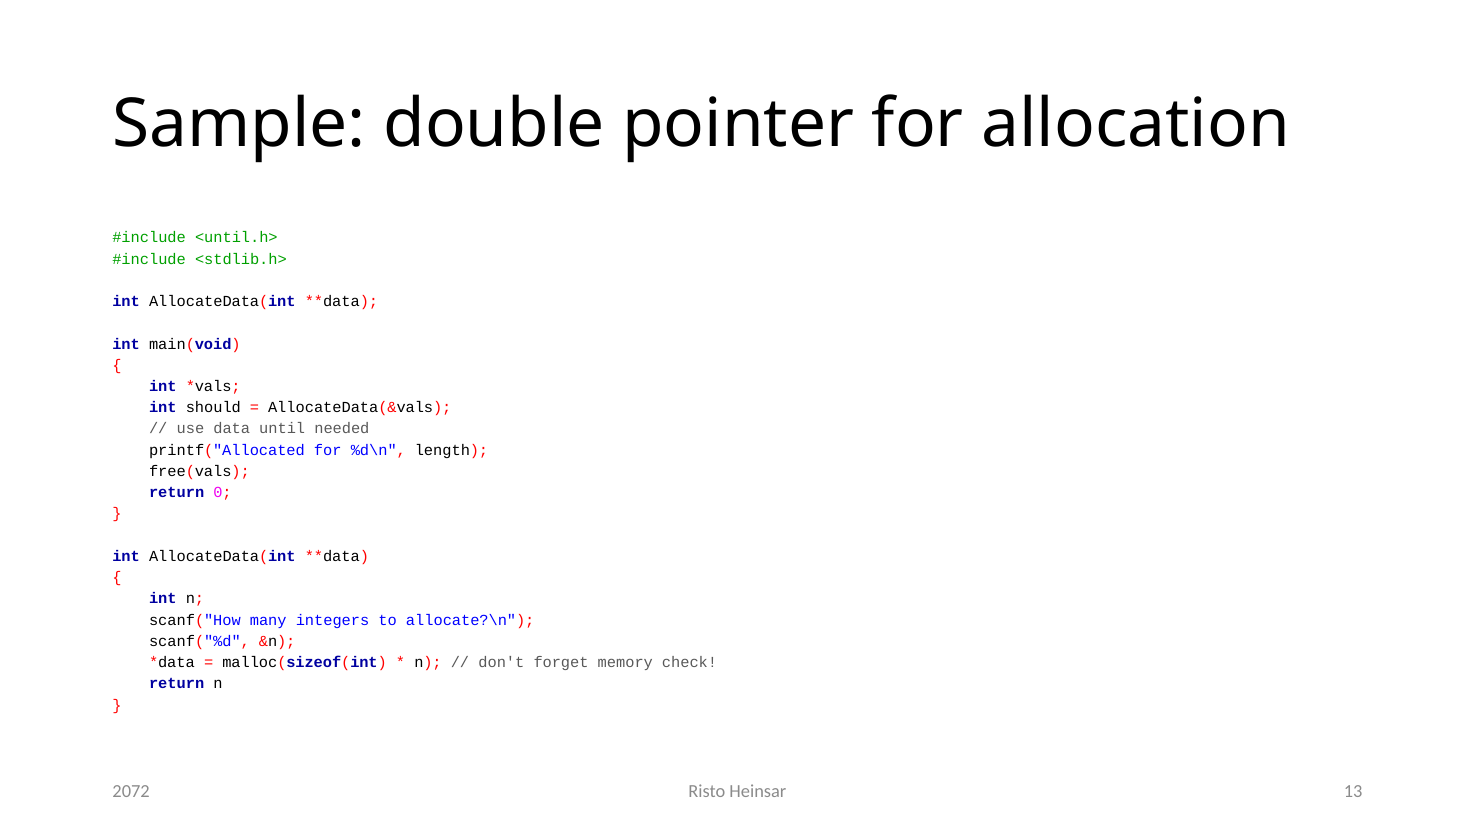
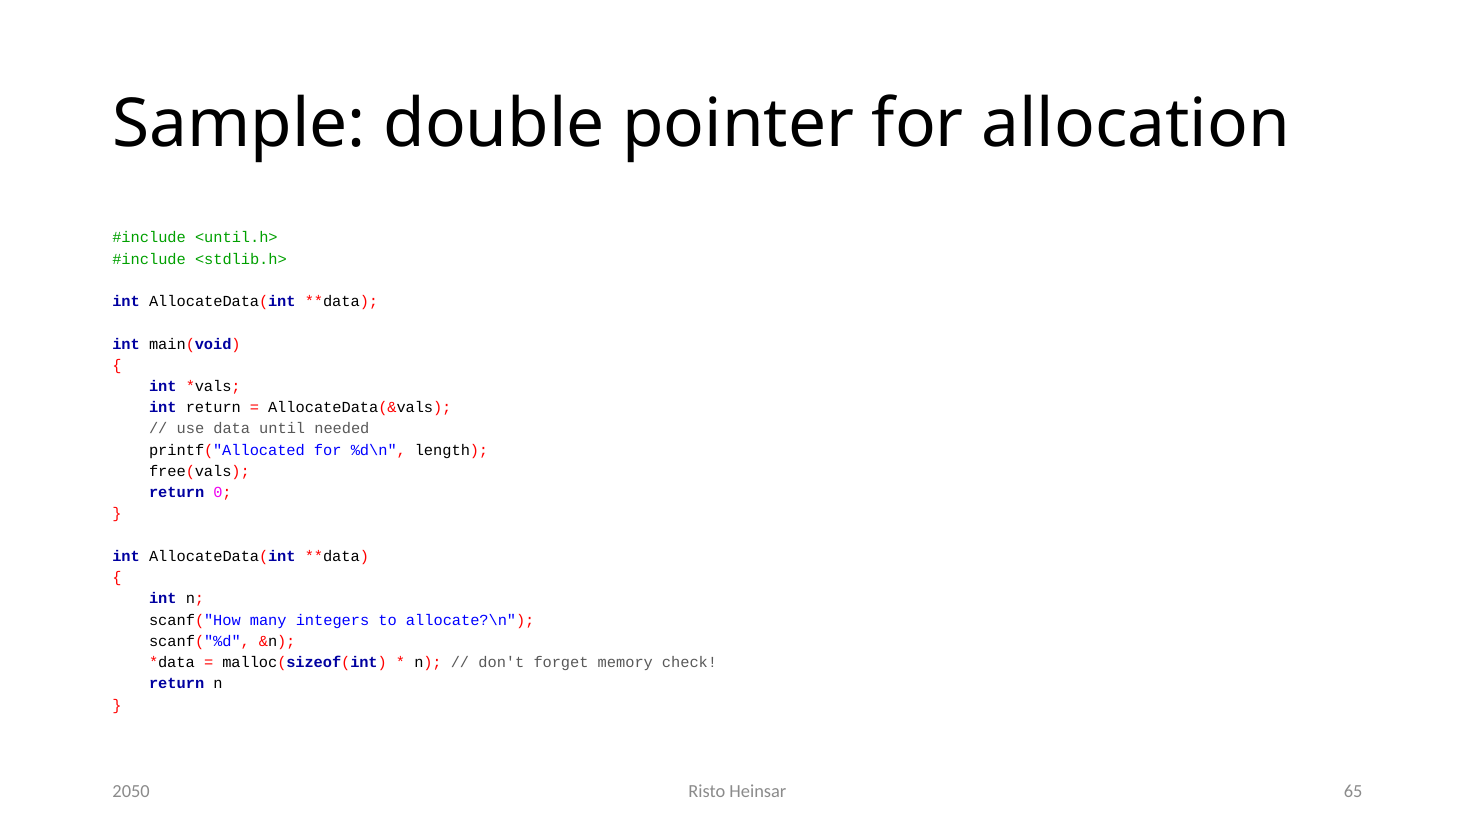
int should: should -> return (213, 408)
13: 13 -> 65 (1353, 792)
2072: 2072 -> 2050 (131, 792)
